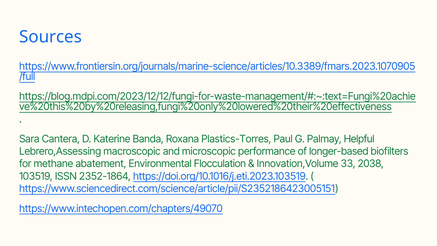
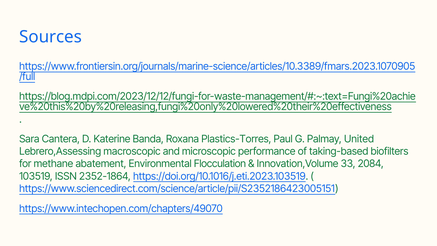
Helpful: Helpful -> United (359, 139)
longer-based: longer-based -> taking-based (339, 151)
2038: 2038 -> 2084 (371, 164)
